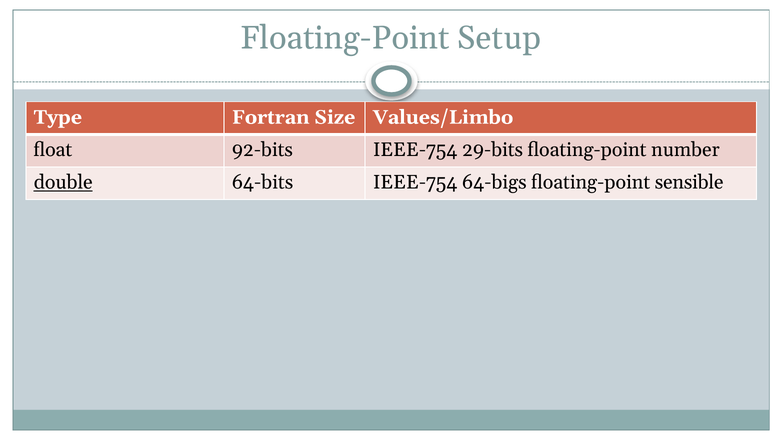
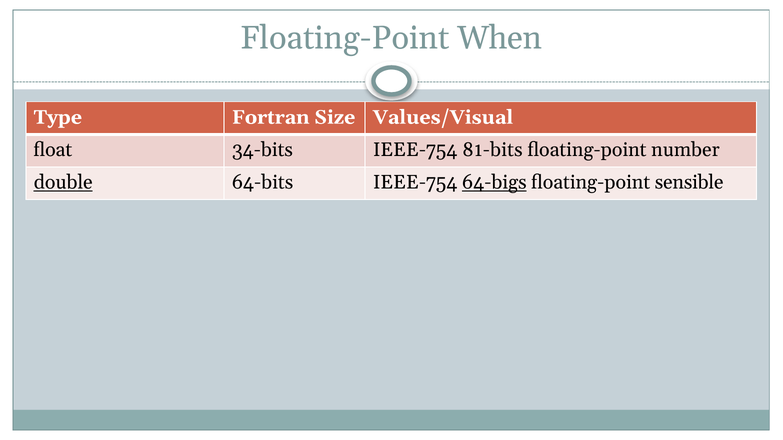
Setup: Setup -> When (500, 38)
Values/Limbo: Values/Limbo -> Values/Visual (443, 117)
92-bits: 92-bits -> 34-bits (262, 150)
29-bits: 29-bits -> 81-bits (492, 150)
64-bigs underline: none -> present (494, 183)
